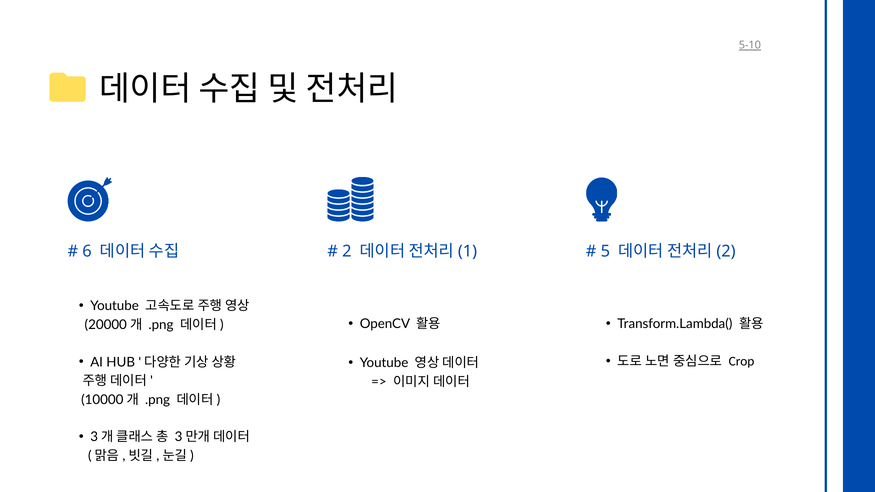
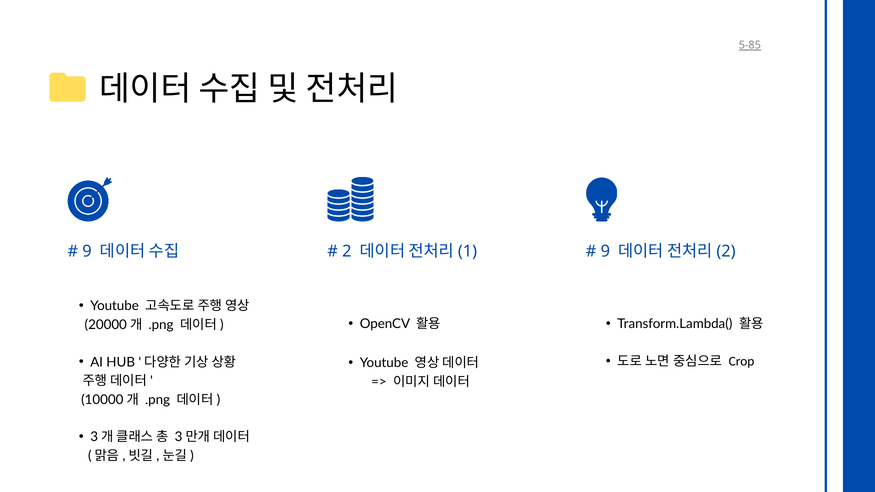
5-10: 5-10 -> 5-85 (750, 45)
6: 6 -> 9 (87, 251)
5: 5 -> 9 (605, 251)
